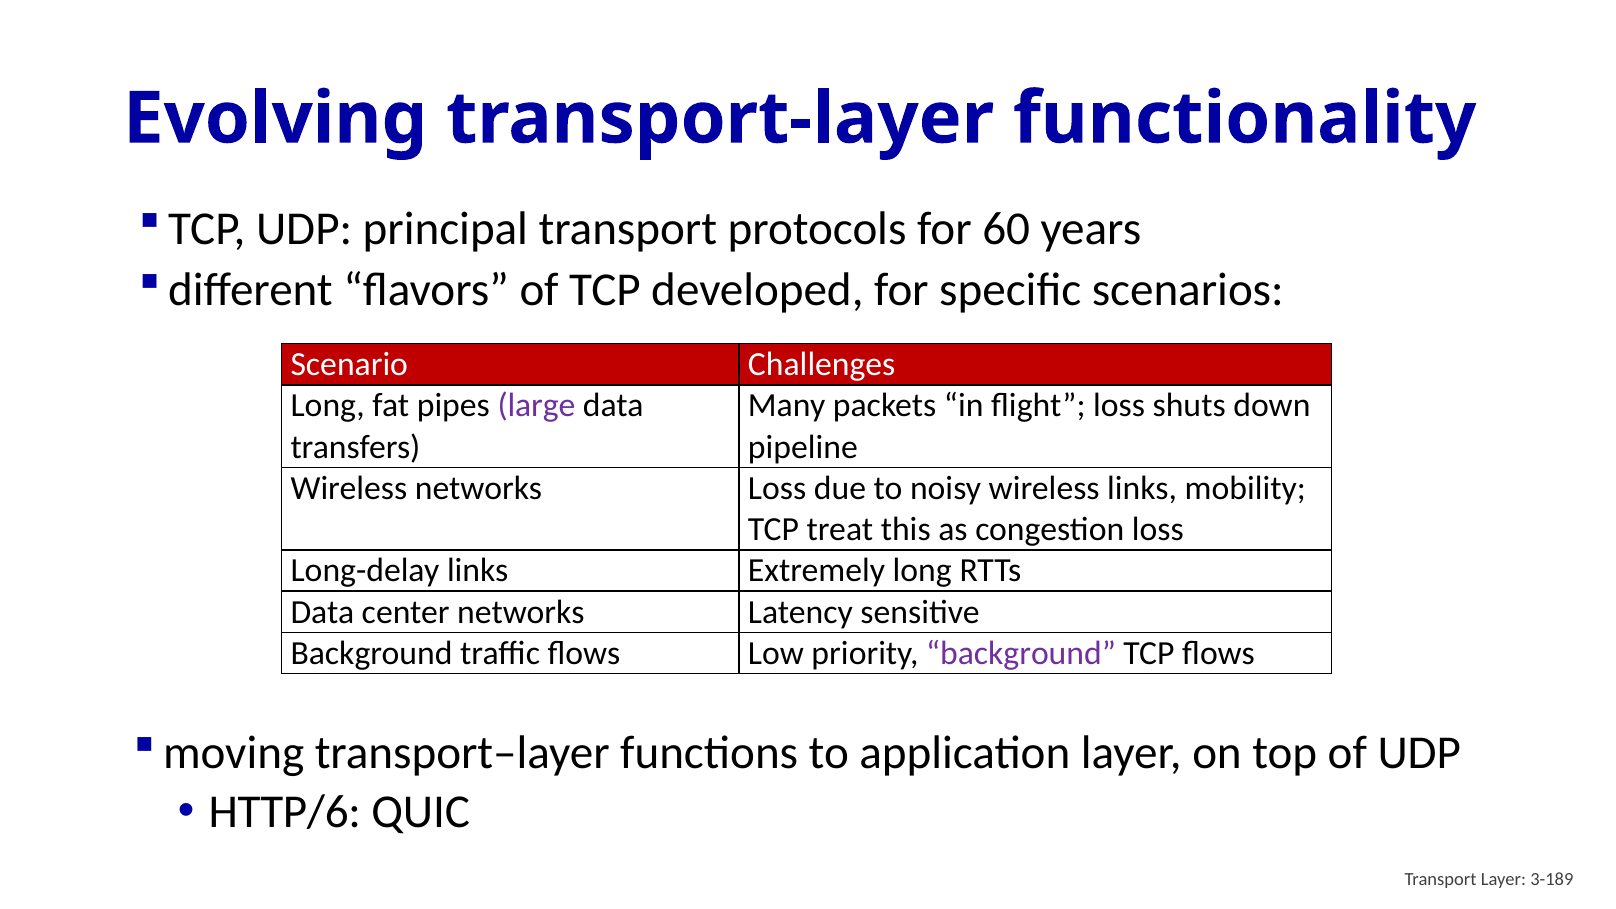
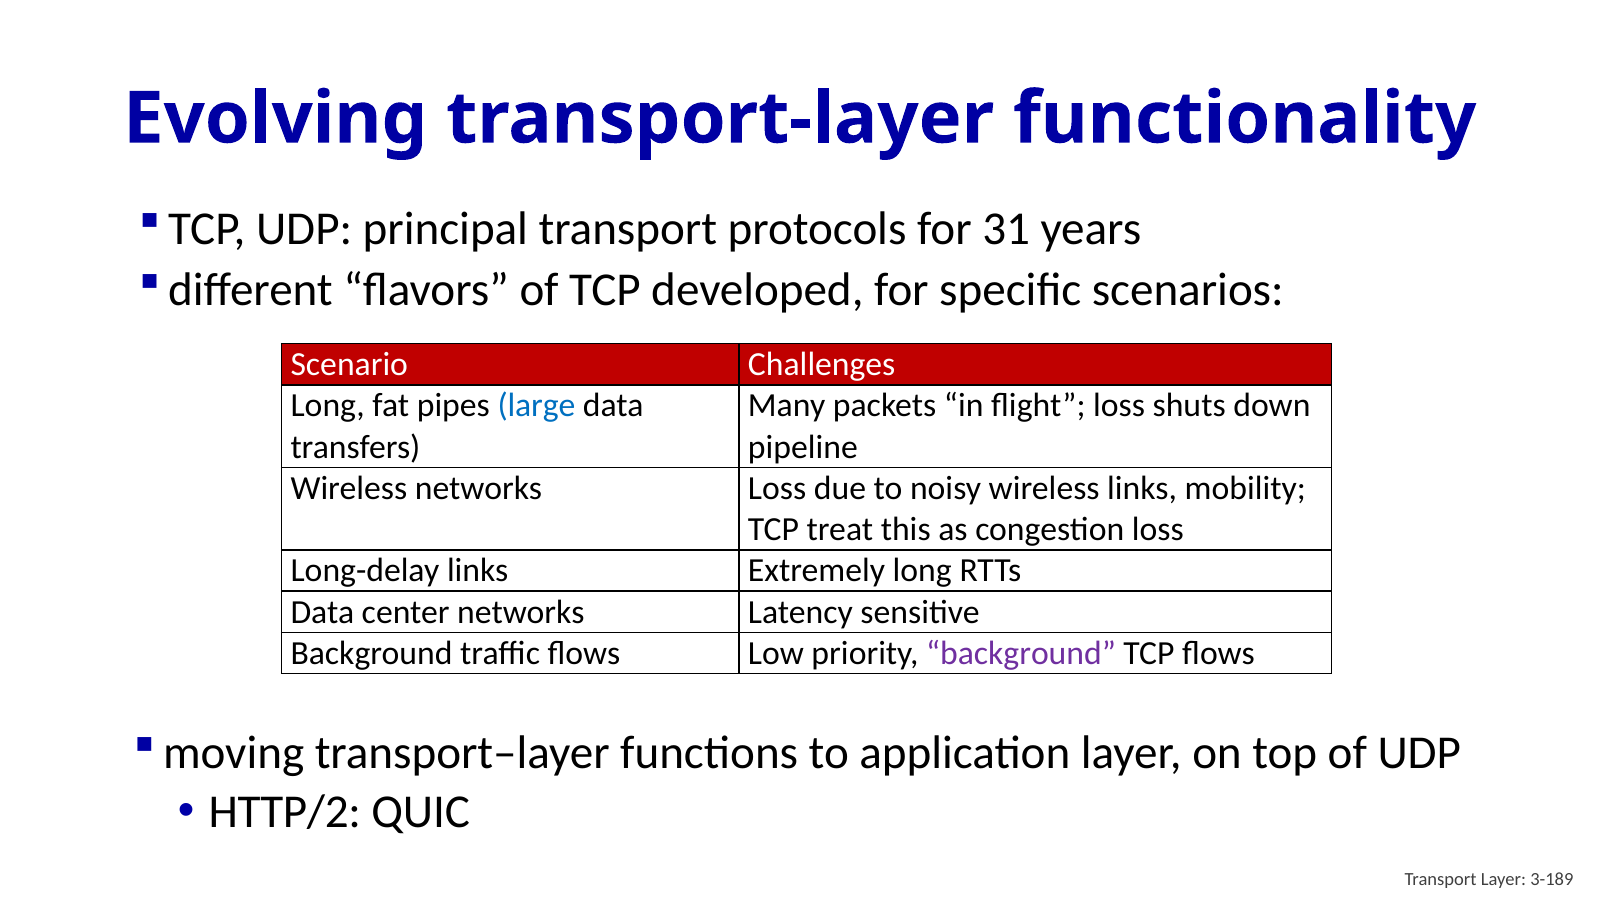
60: 60 -> 31 (1006, 229)
large colour: purple -> blue (536, 406)
HTTP/6: HTTP/6 -> HTTP/2 (285, 812)
